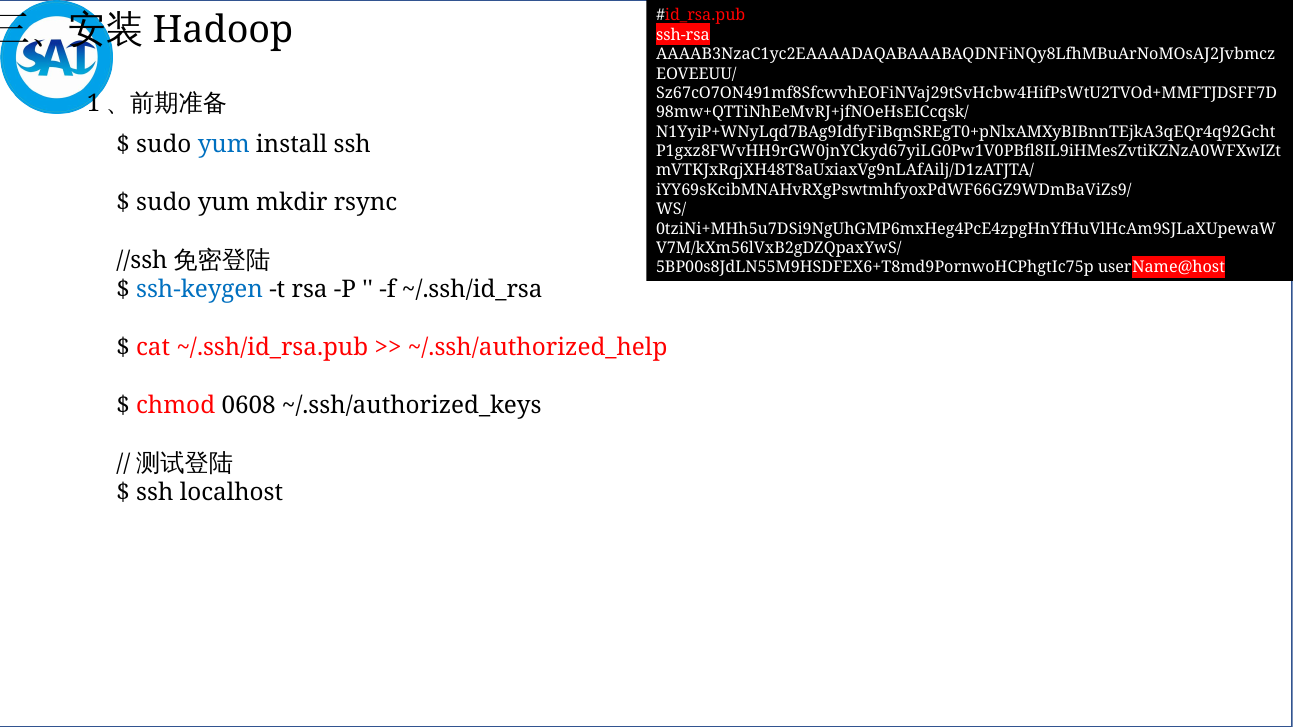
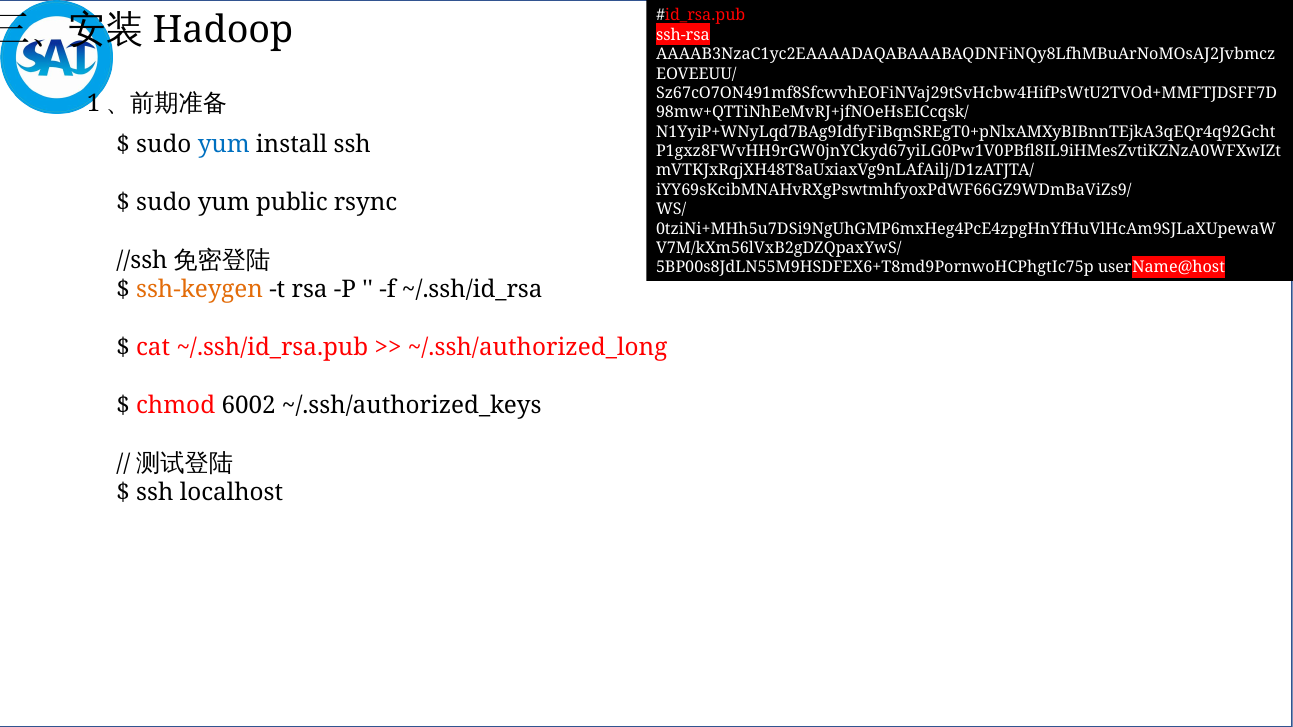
mkdir: mkdir -> public (292, 202)
ssh-keygen colour: blue -> orange (200, 290)
~/.ssh/authorized_help: ~/.ssh/authorized_help -> ~/.ssh/authorized_long (538, 348)
0608: 0608 -> 6002 (249, 406)
